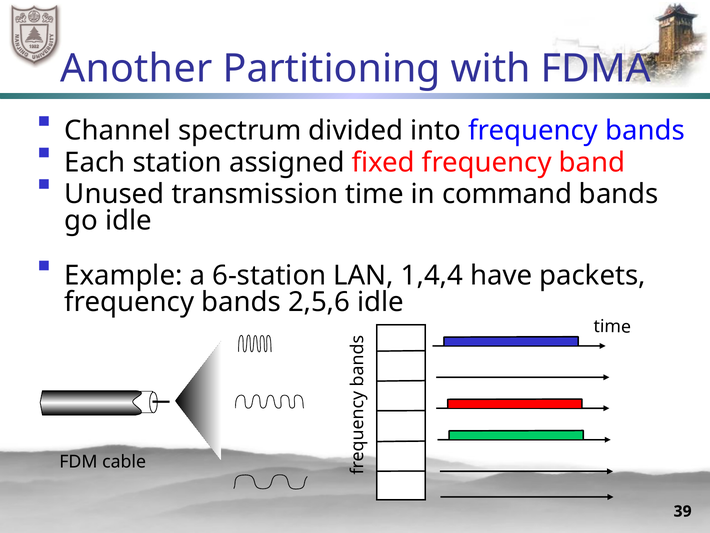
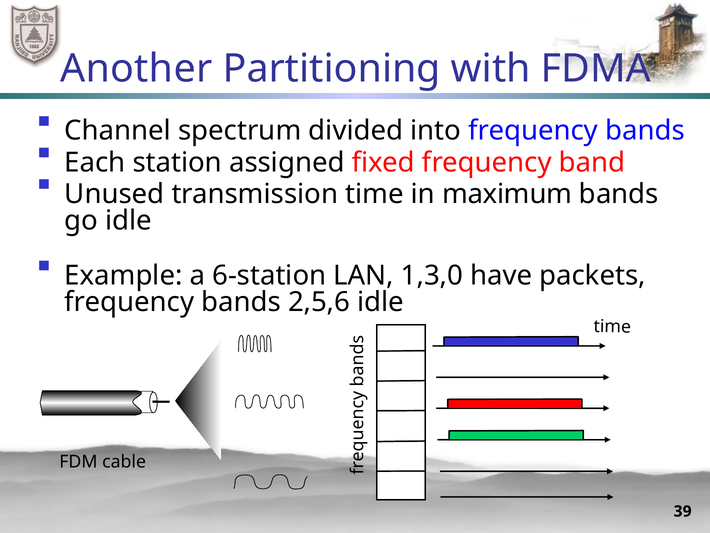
command: command -> maximum (507, 194)
1,4,4: 1,4,4 -> 1,3,0 (432, 275)
